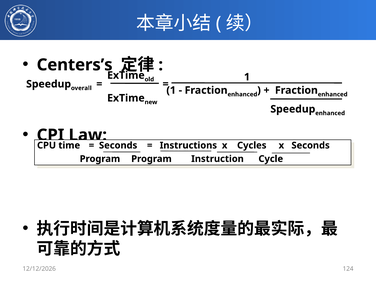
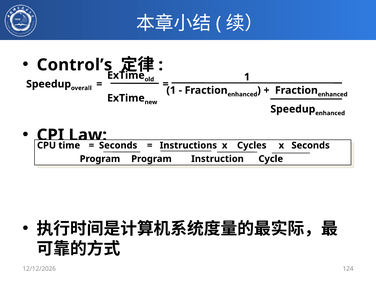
Centers’s: Centers’s -> Control’s (74, 65)
